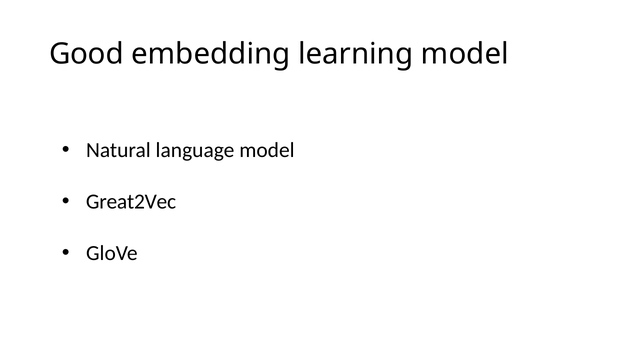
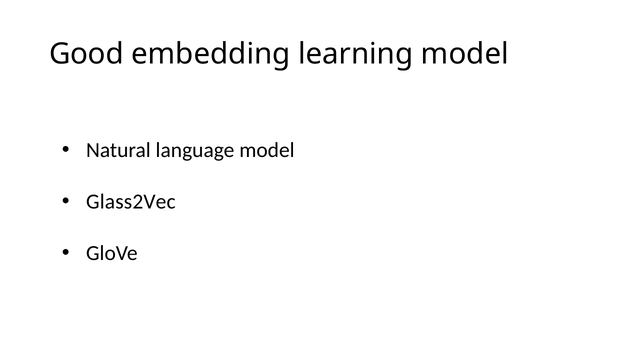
Great2Vec: Great2Vec -> Glass2Vec (131, 202)
